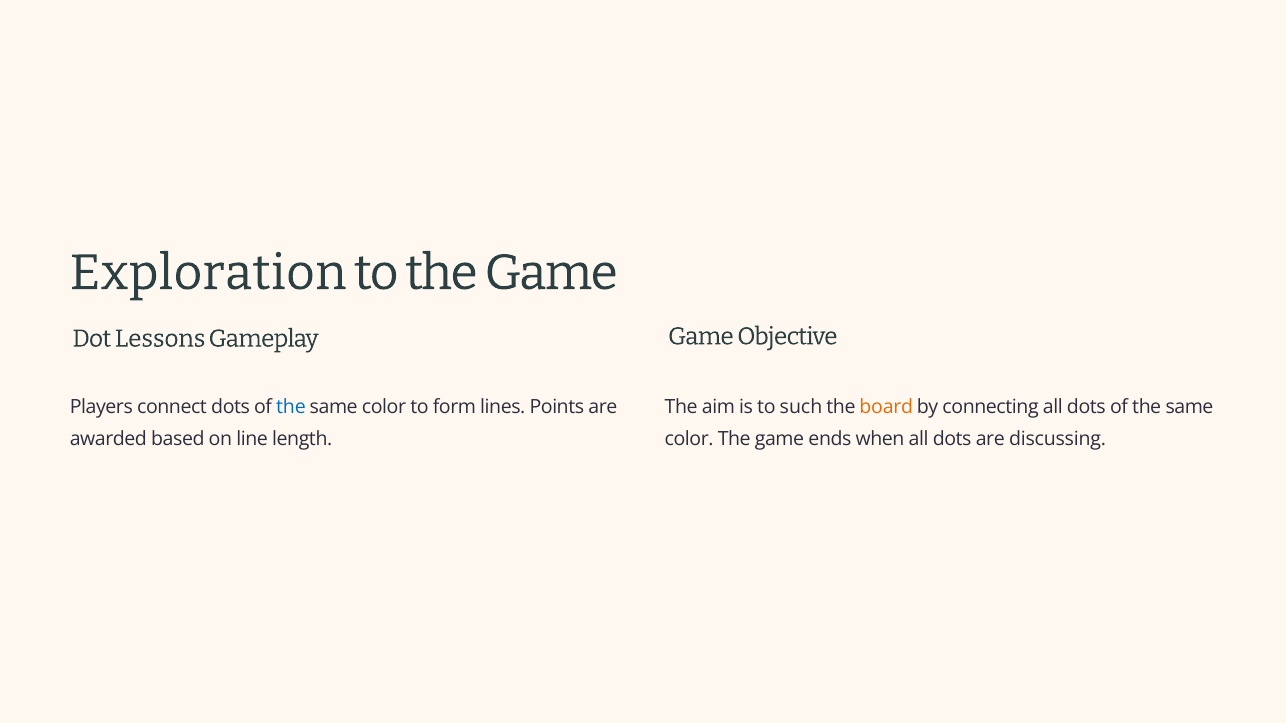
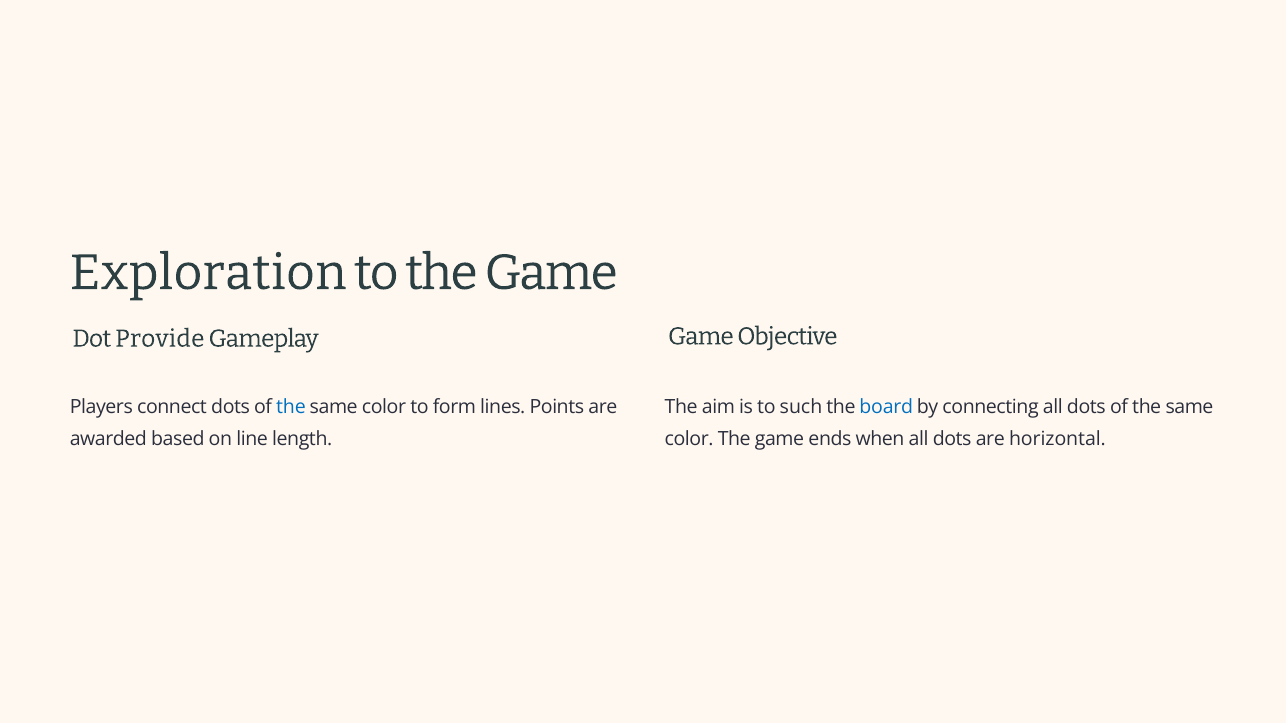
Lessons: Lessons -> Provide (160, 339)
board colour: orange -> blue (886, 407)
discussing: discussing -> horizontal (1057, 439)
